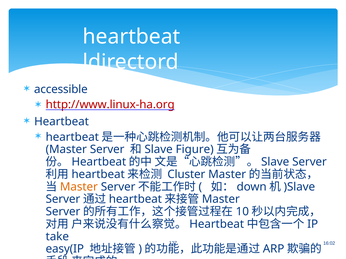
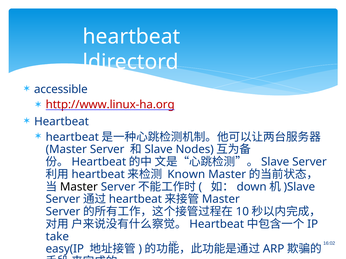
Figure: Figure -> Nodes (195, 150)
Cluster: Cluster -> Known (186, 175)
Master colour: orange -> black (79, 187)
